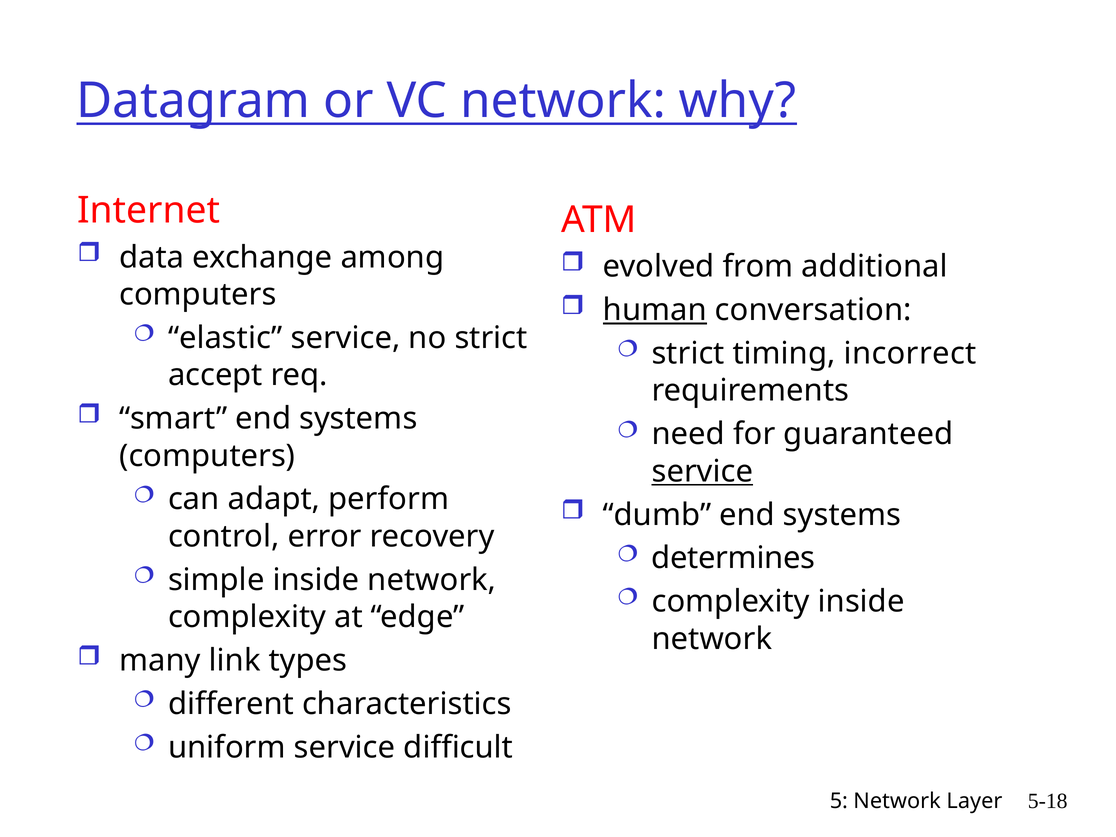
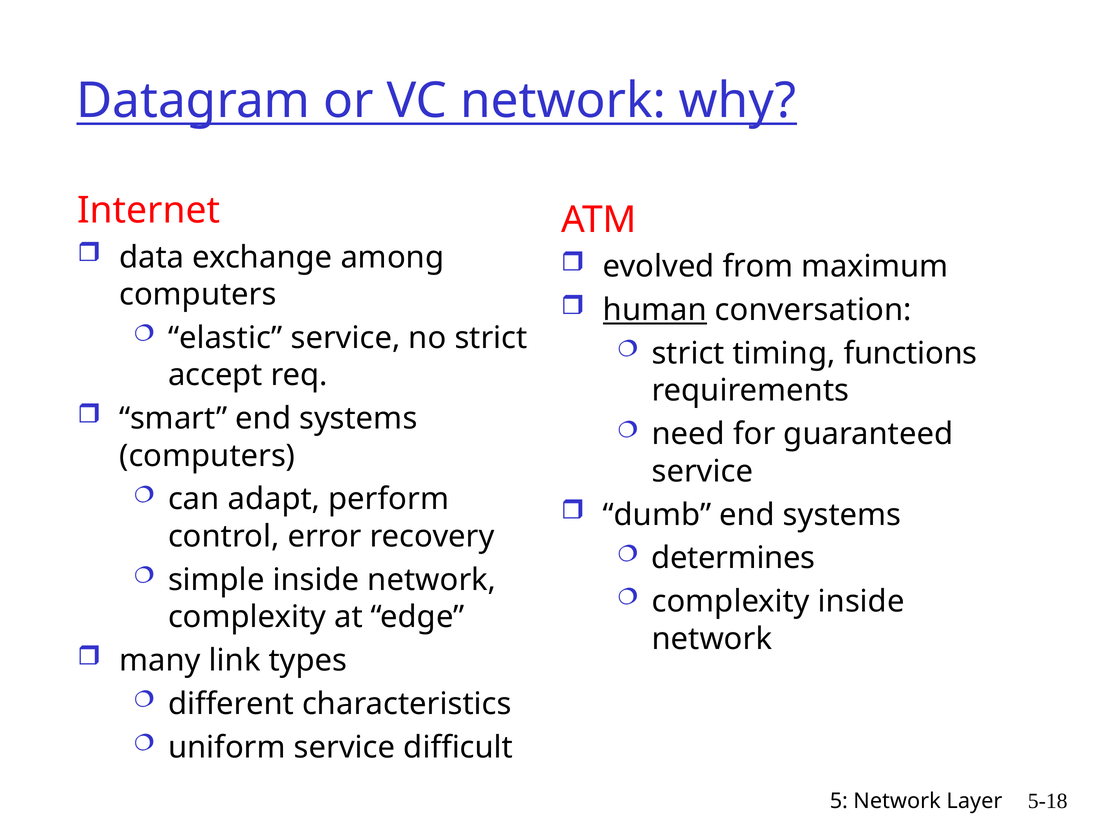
additional: additional -> maximum (875, 267)
incorrect: incorrect -> functions (910, 354)
service underline: present -> none (702, 471)
